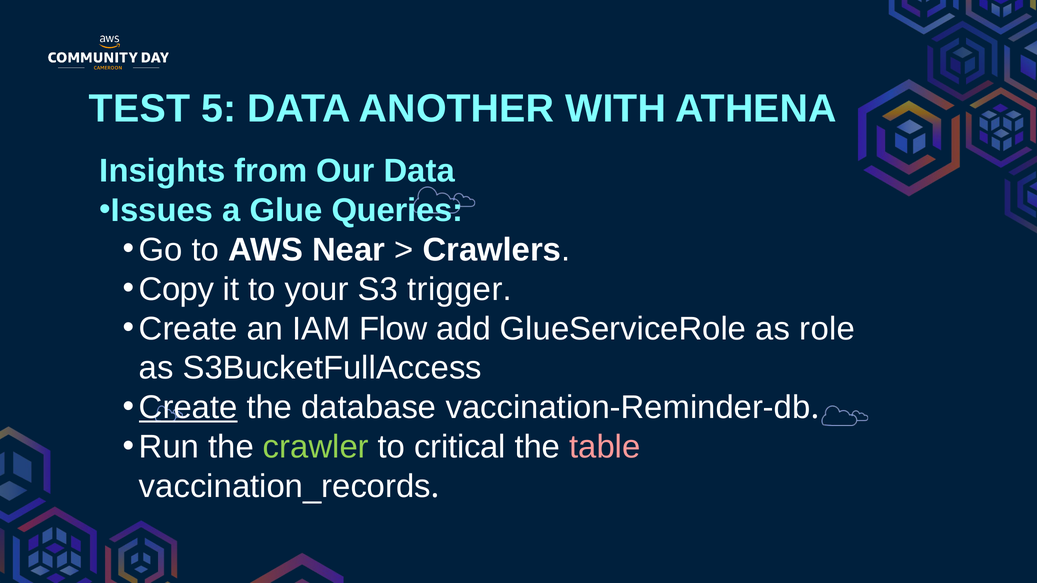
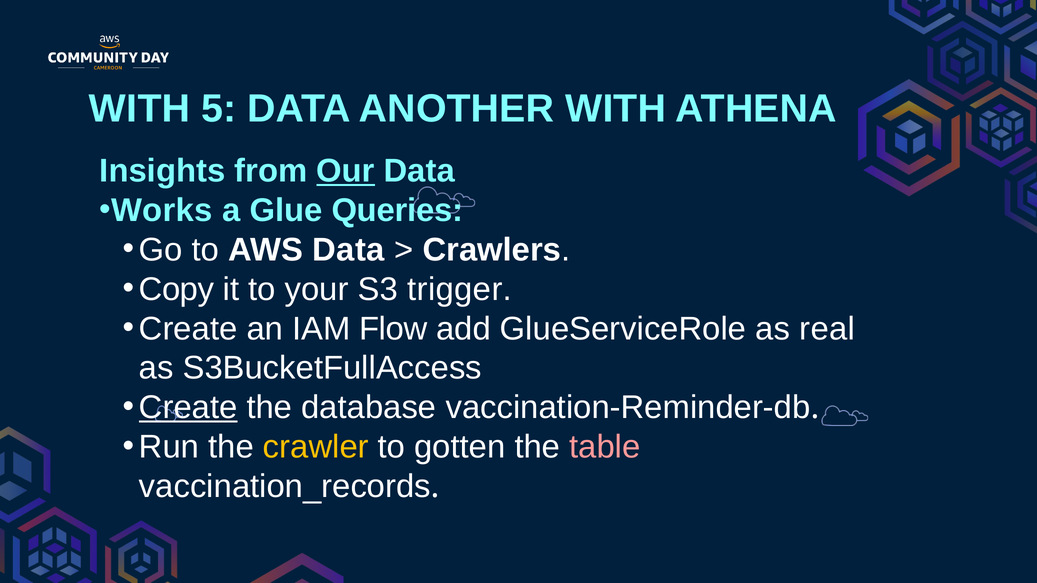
TEST: TEST -> WITH (140, 109)
Our underline: none -> present (346, 171)
Issues: Issues -> Works (162, 211)
AWS Near: Near -> Data (348, 250)
role: role -> real (827, 329)
crawler colour: light green -> yellow (316, 447)
critical: critical -> gotten (460, 447)
